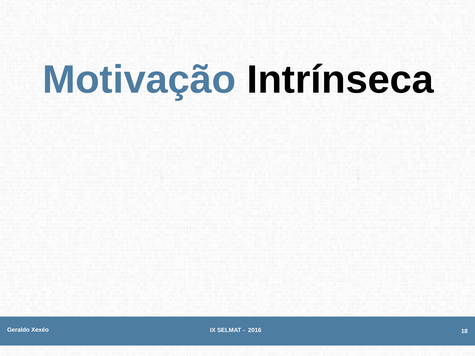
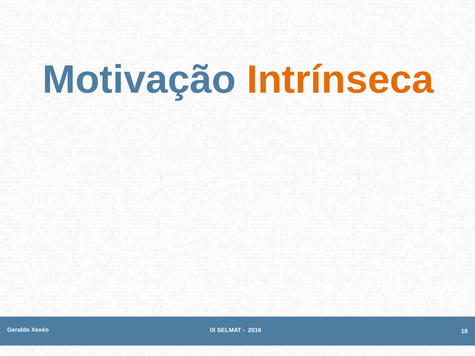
Intrínseca colour: black -> orange (340, 80)
